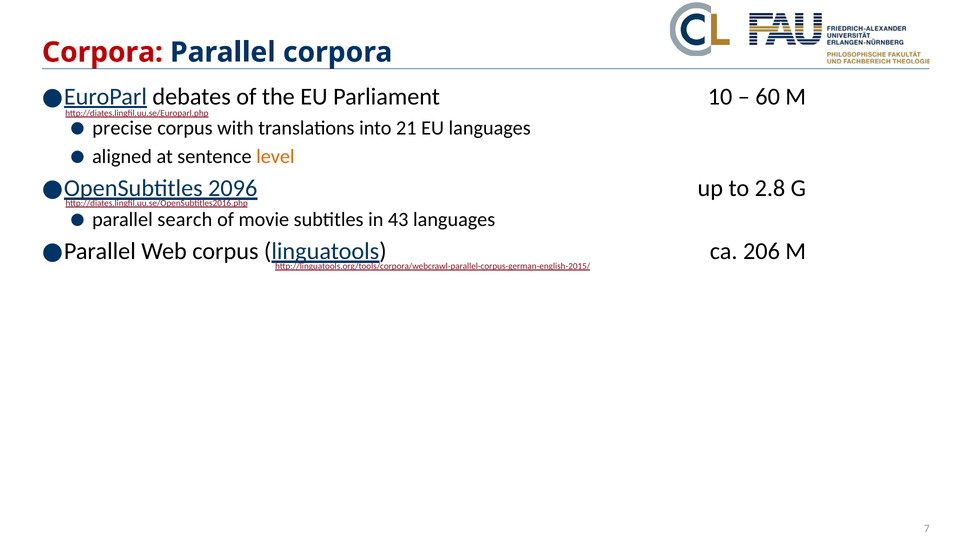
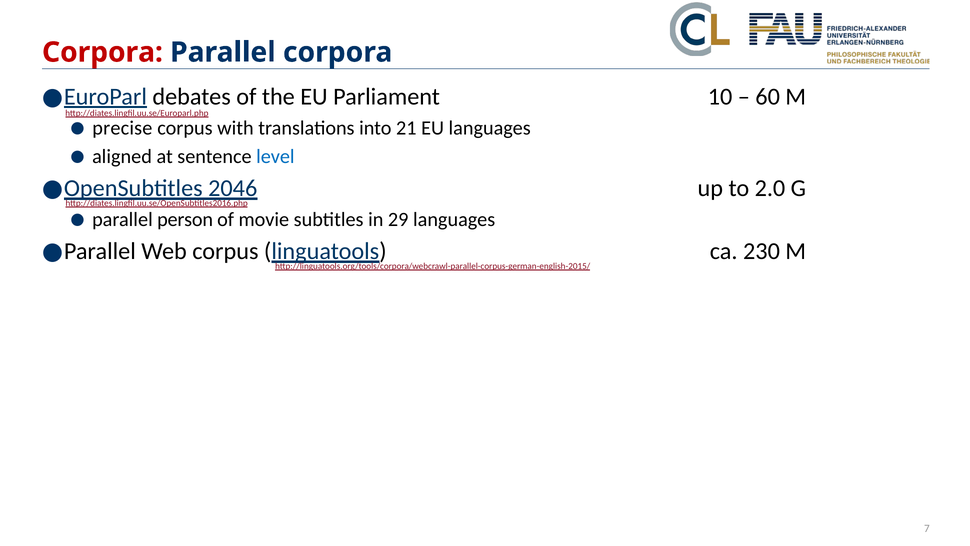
level colour: orange -> blue (275, 156)
2096: 2096 -> 2046 (233, 188)
2.8: 2.8 -> 2.0 (770, 188)
search: search -> person (185, 219)
43: 43 -> 29 (398, 219)
206: 206 -> 230 (761, 251)
